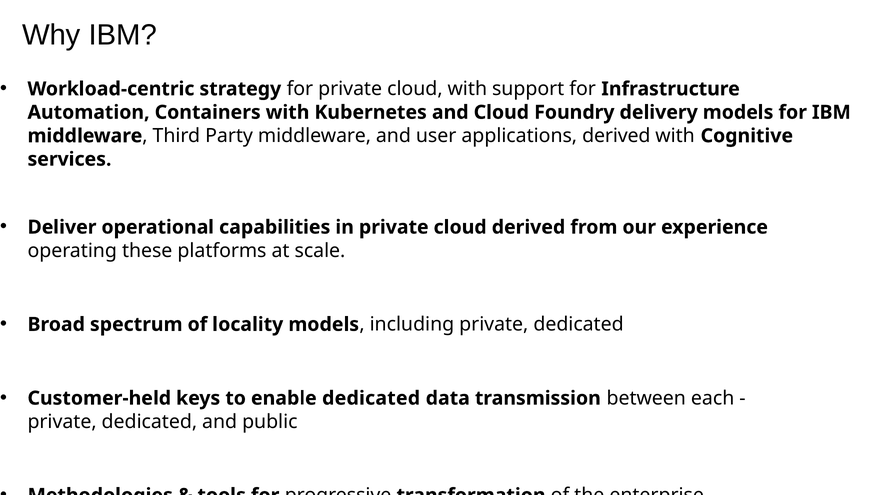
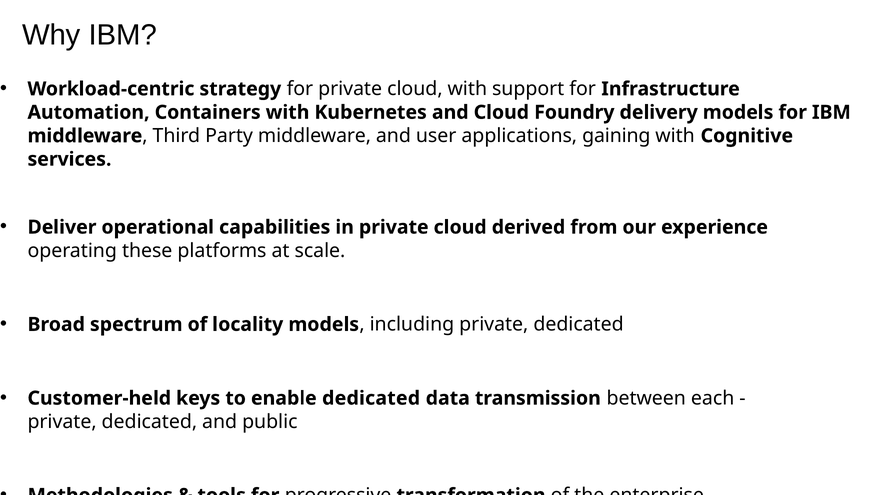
applications derived: derived -> gaining (616, 136)
